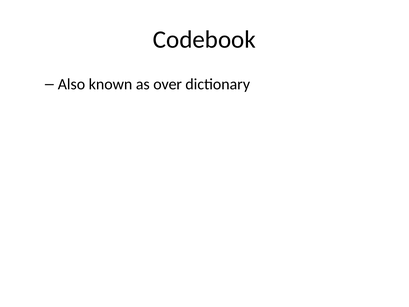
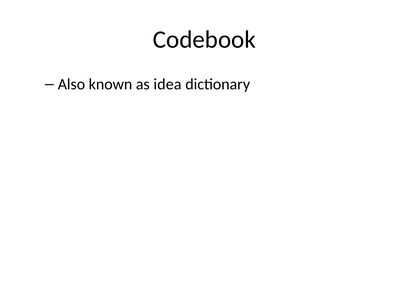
over: over -> idea (167, 84)
